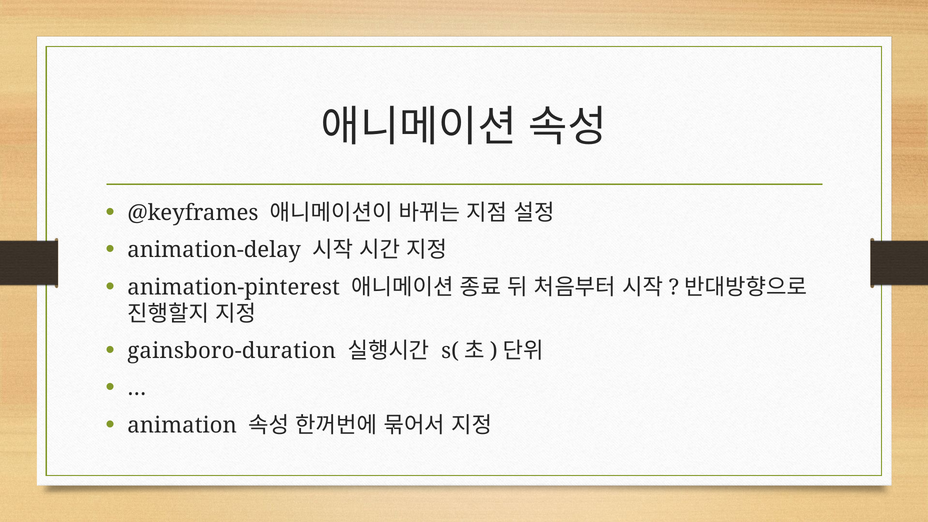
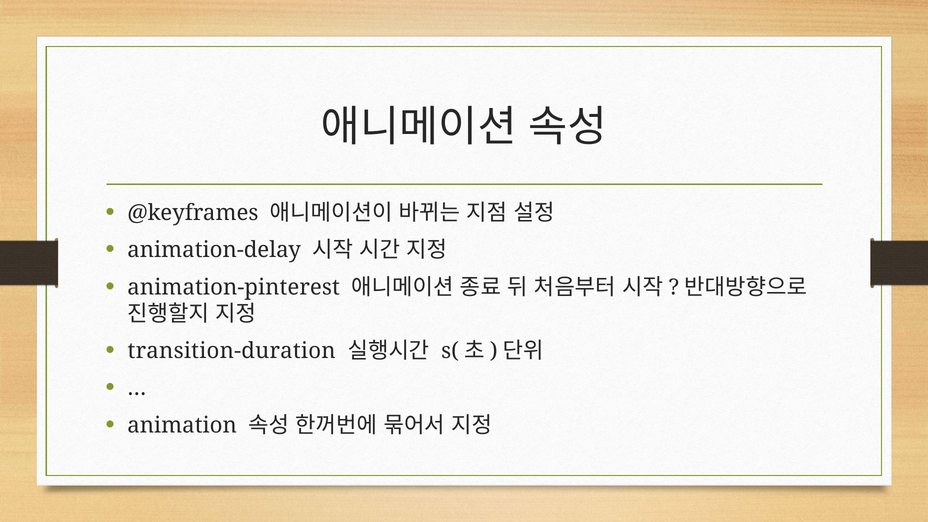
gainsboro-duration: gainsboro-duration -> transition-duration (232, 351)
